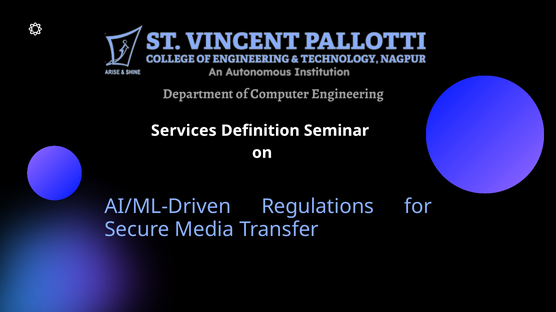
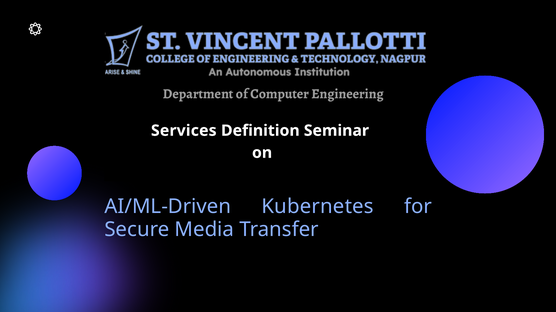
Regulations: Regulations -> Kubernetes (318, 207)
